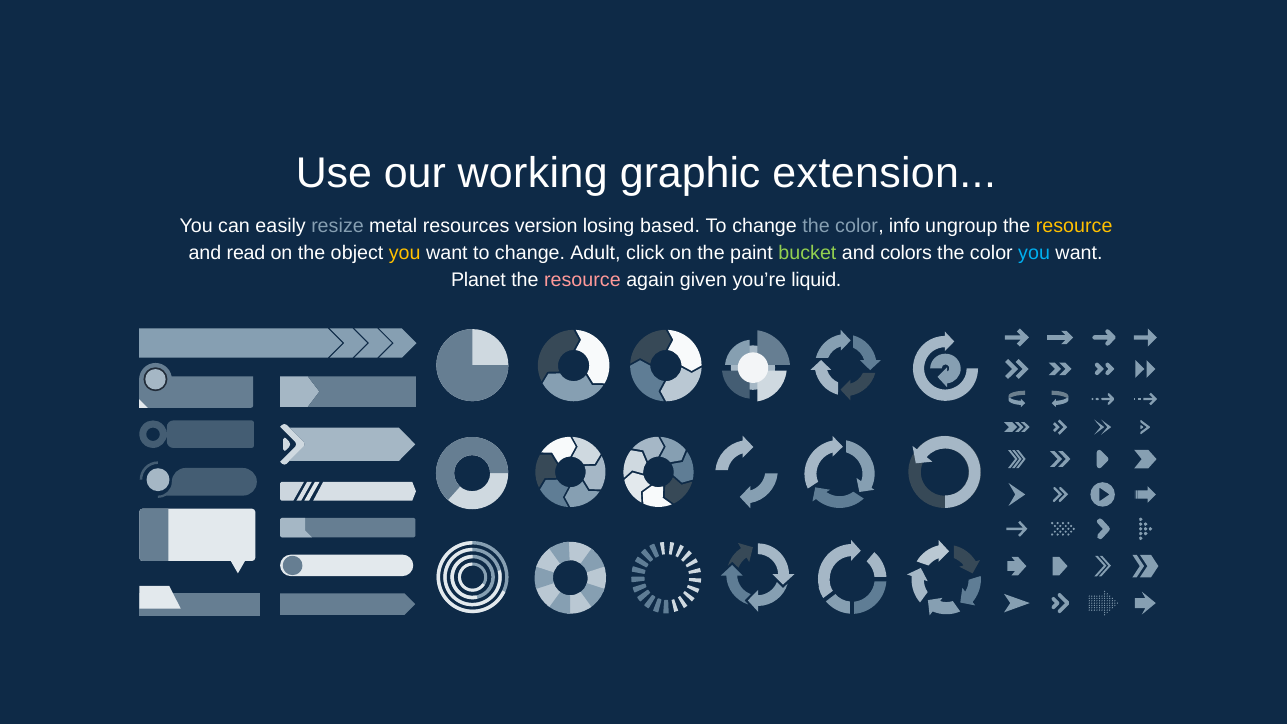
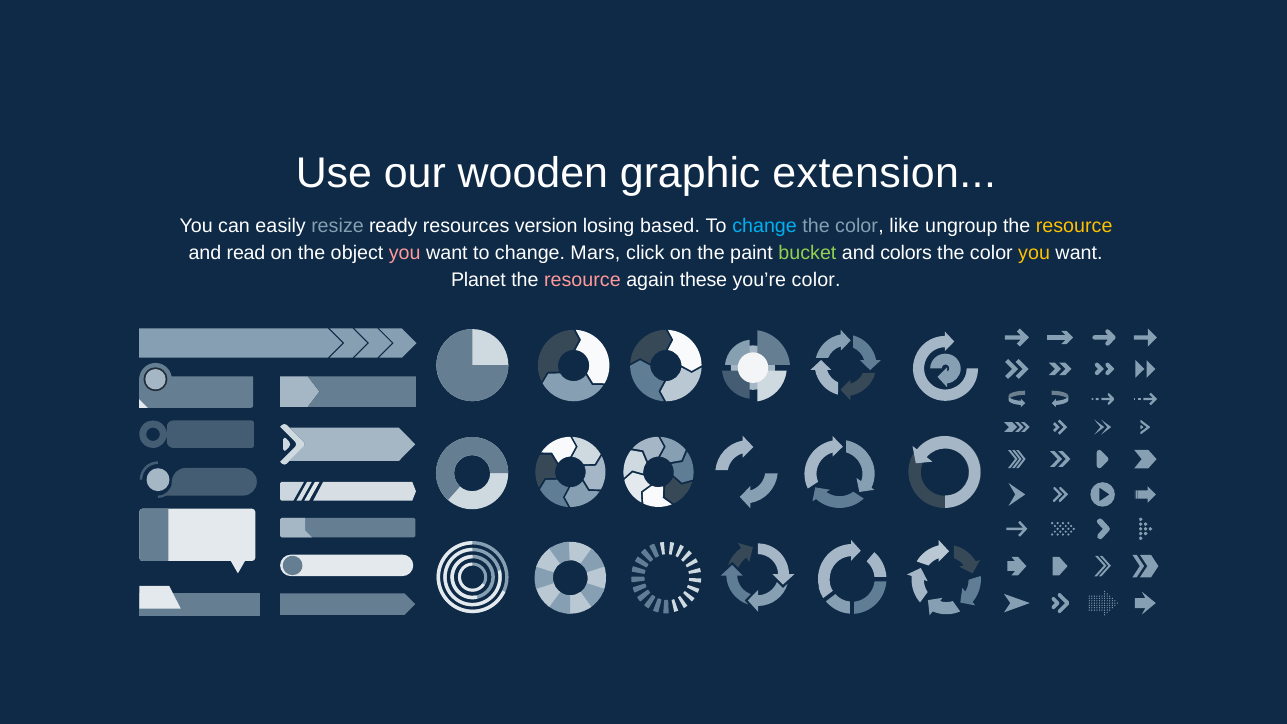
working: working -> wooden (533, 173)
metal: metal -> ready (393, 226)
change colour: white -> light blue (765, 226)
info: info -> like (904, 226)
you colour: yellow -> pink (405, 253)
Adult: Adult -> Mars (595, 253)
you colour: light blue -> yellow (1034, 253)
given: given -> these (703, 280)
you’re liquid: liquid -> color (816, 280)
